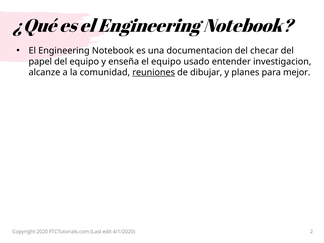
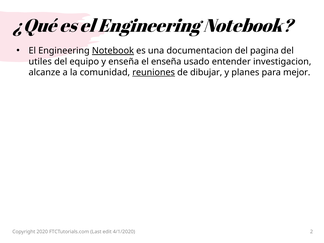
Notebook underline: none -> present (113, 51)
checar: checar -> pagina (264, 51)
papel: papel -> utiles (40, 62)
el equipo: equipo -> enseña (166, 62)
